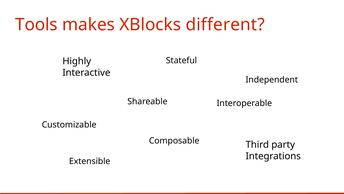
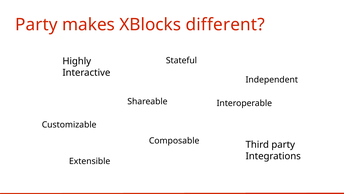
Tools: Tools -> Party (36, 25)
